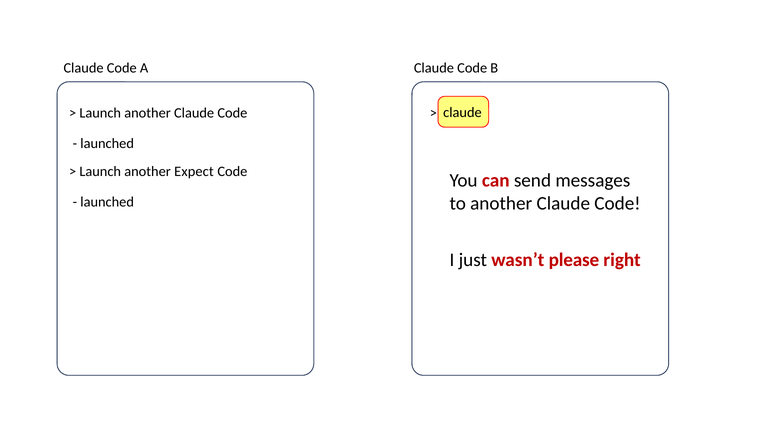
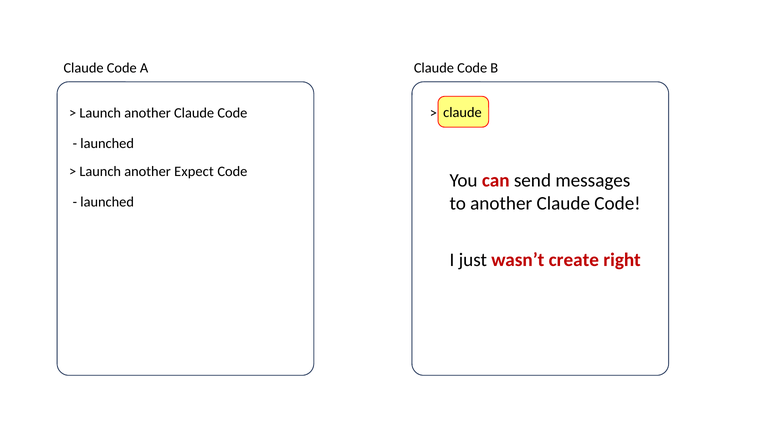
please: please -> create (574, 260)
